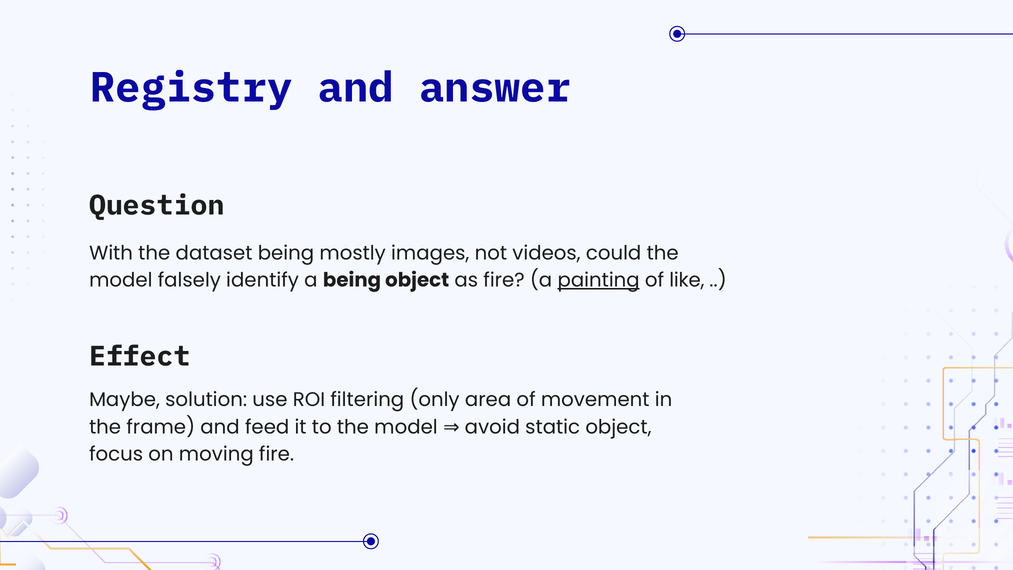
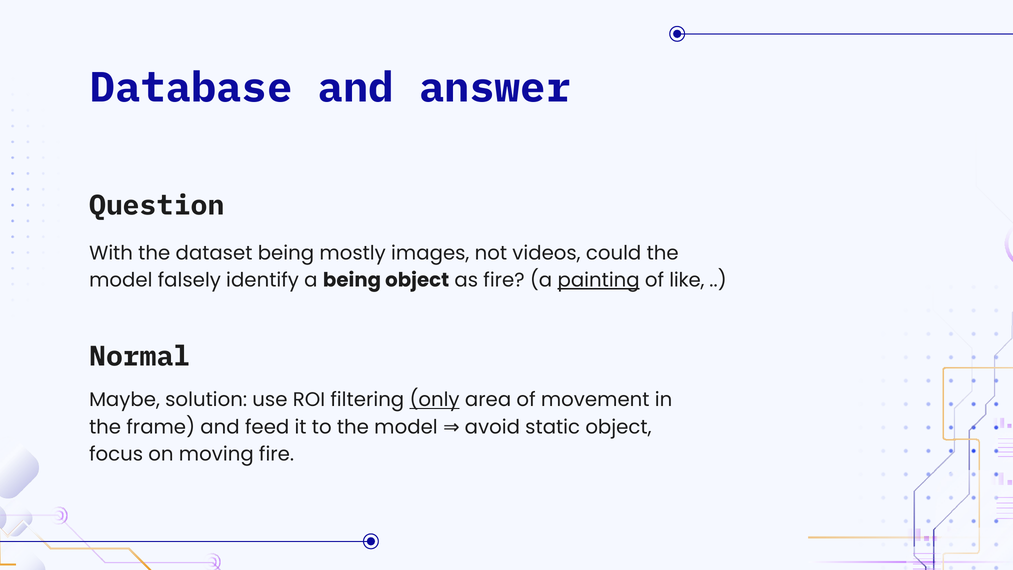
Registry: Registry -> Database (191, 88)
Effect: Effect -> Normal (140, 356)
only underline: none -> present (435, 400)
